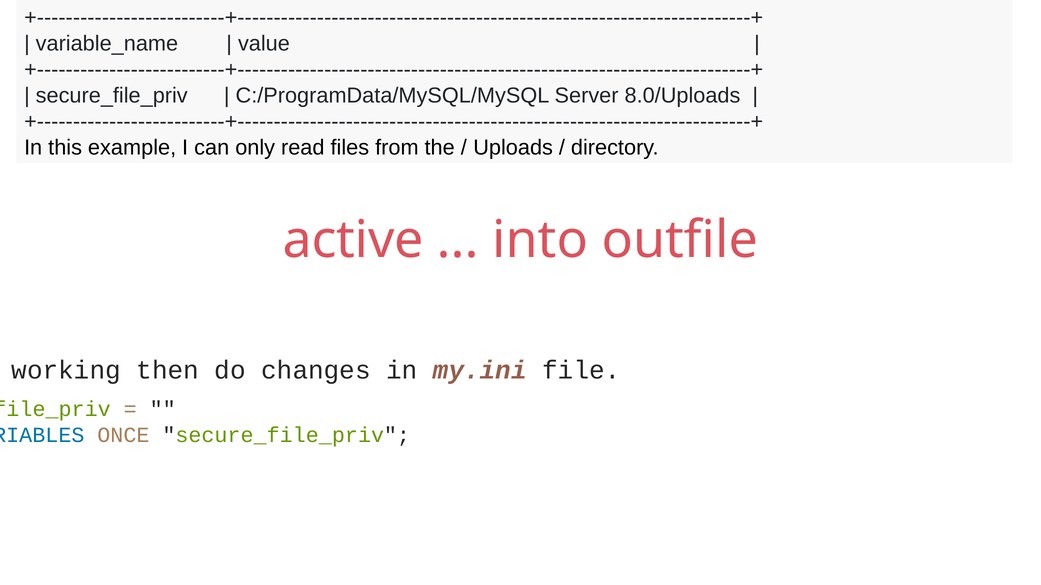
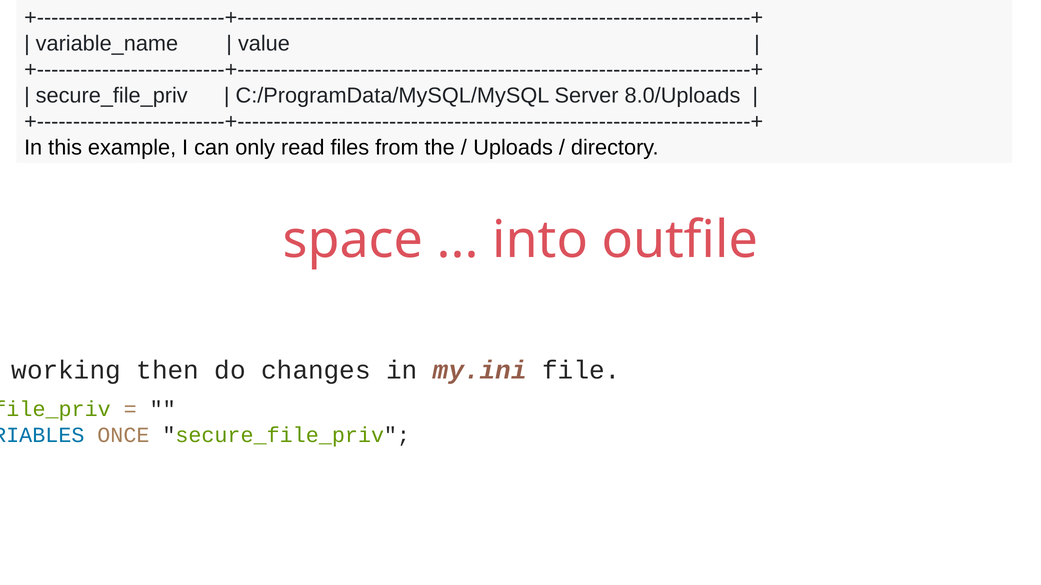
active: active -> space (353, 240)
